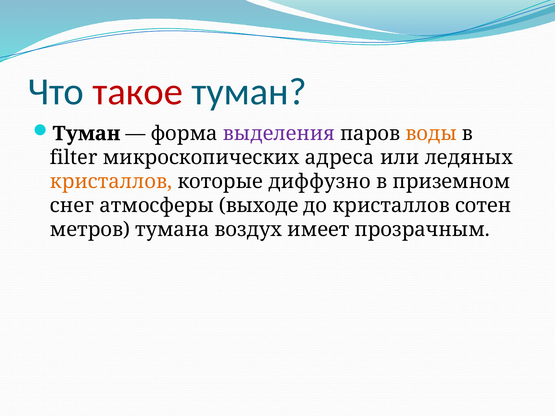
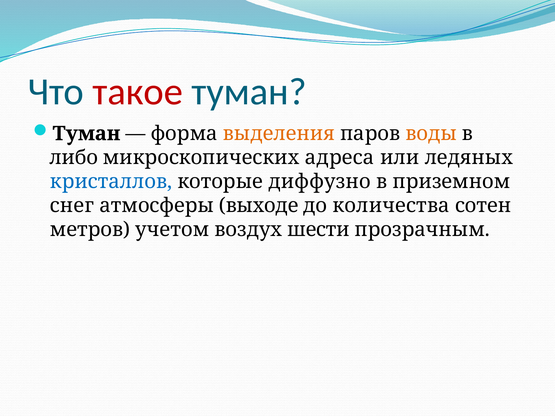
выделения colour: purple -> orange (279, 134)
filter: filter -> либо (74, 158)
кристаллов colour: orange -> blue (111, 182)
до кристаллов: кристаллов -> количества (391, 206)
тумана: тумана -> учетом (172, 230)
имеет: имеет -> шести (318, 230)
